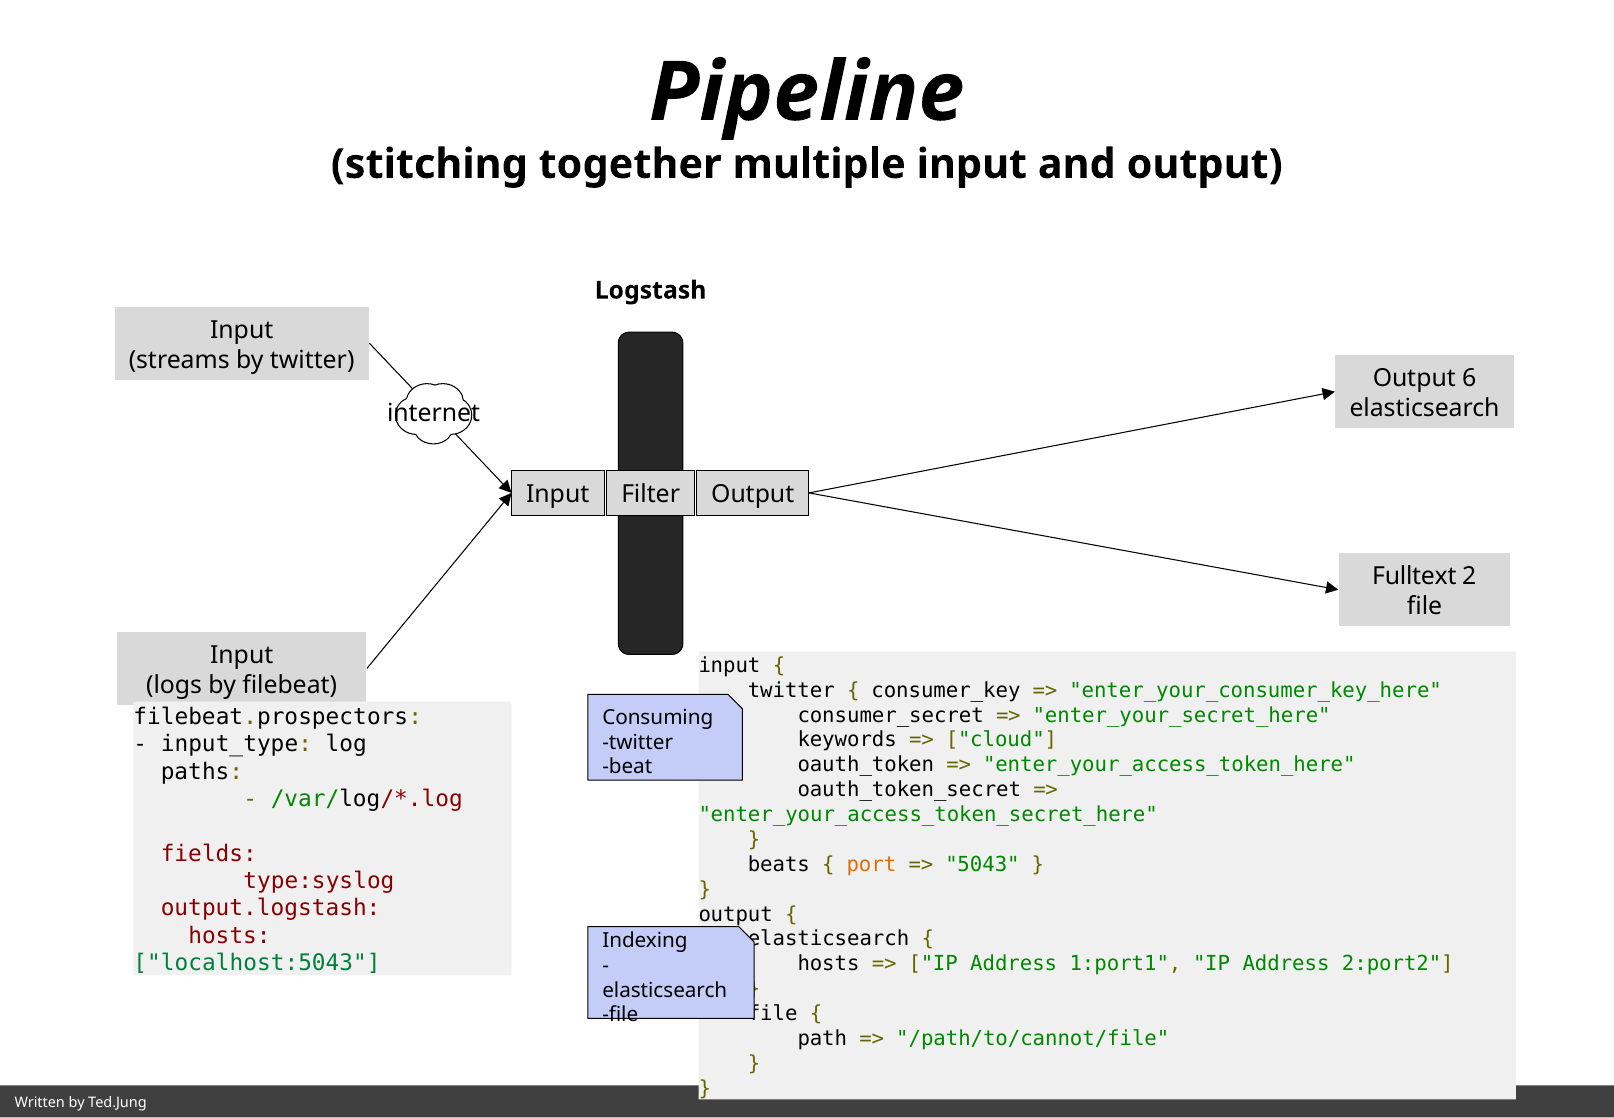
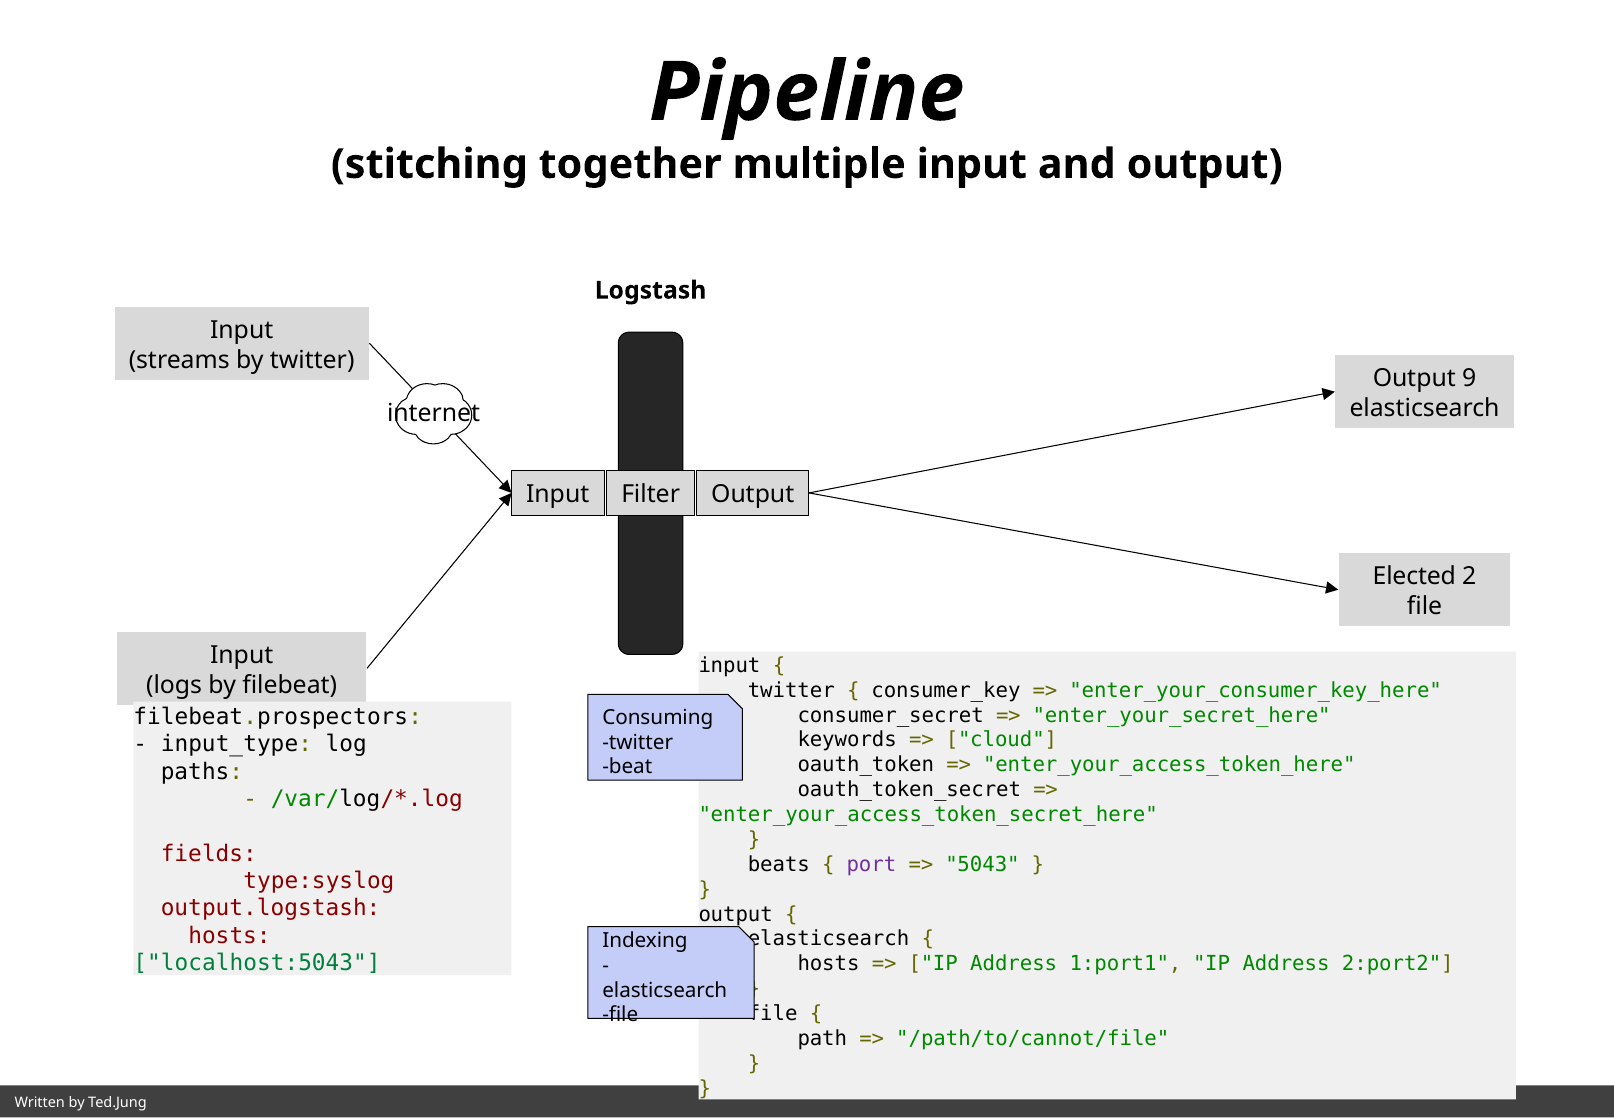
6: 6 -> 9 (1469, 378)
Fulltext: Fulltext -> Elected (1414, 576)
port colour: orange -> purple (871, 864)
